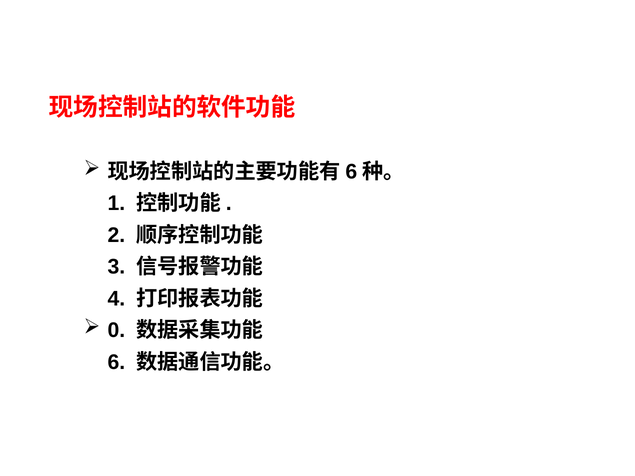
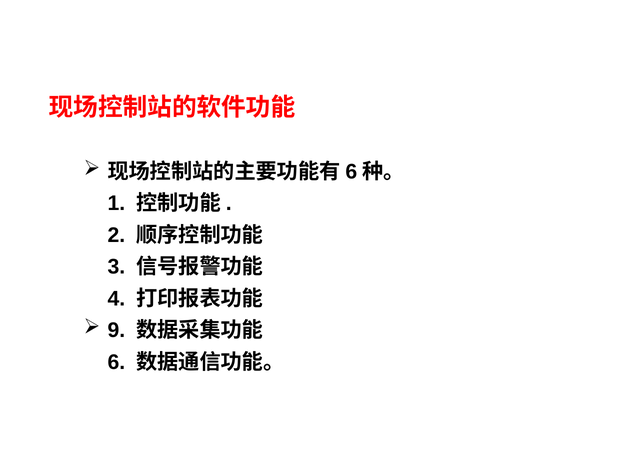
0: 0 -> 9 (116, 331)
